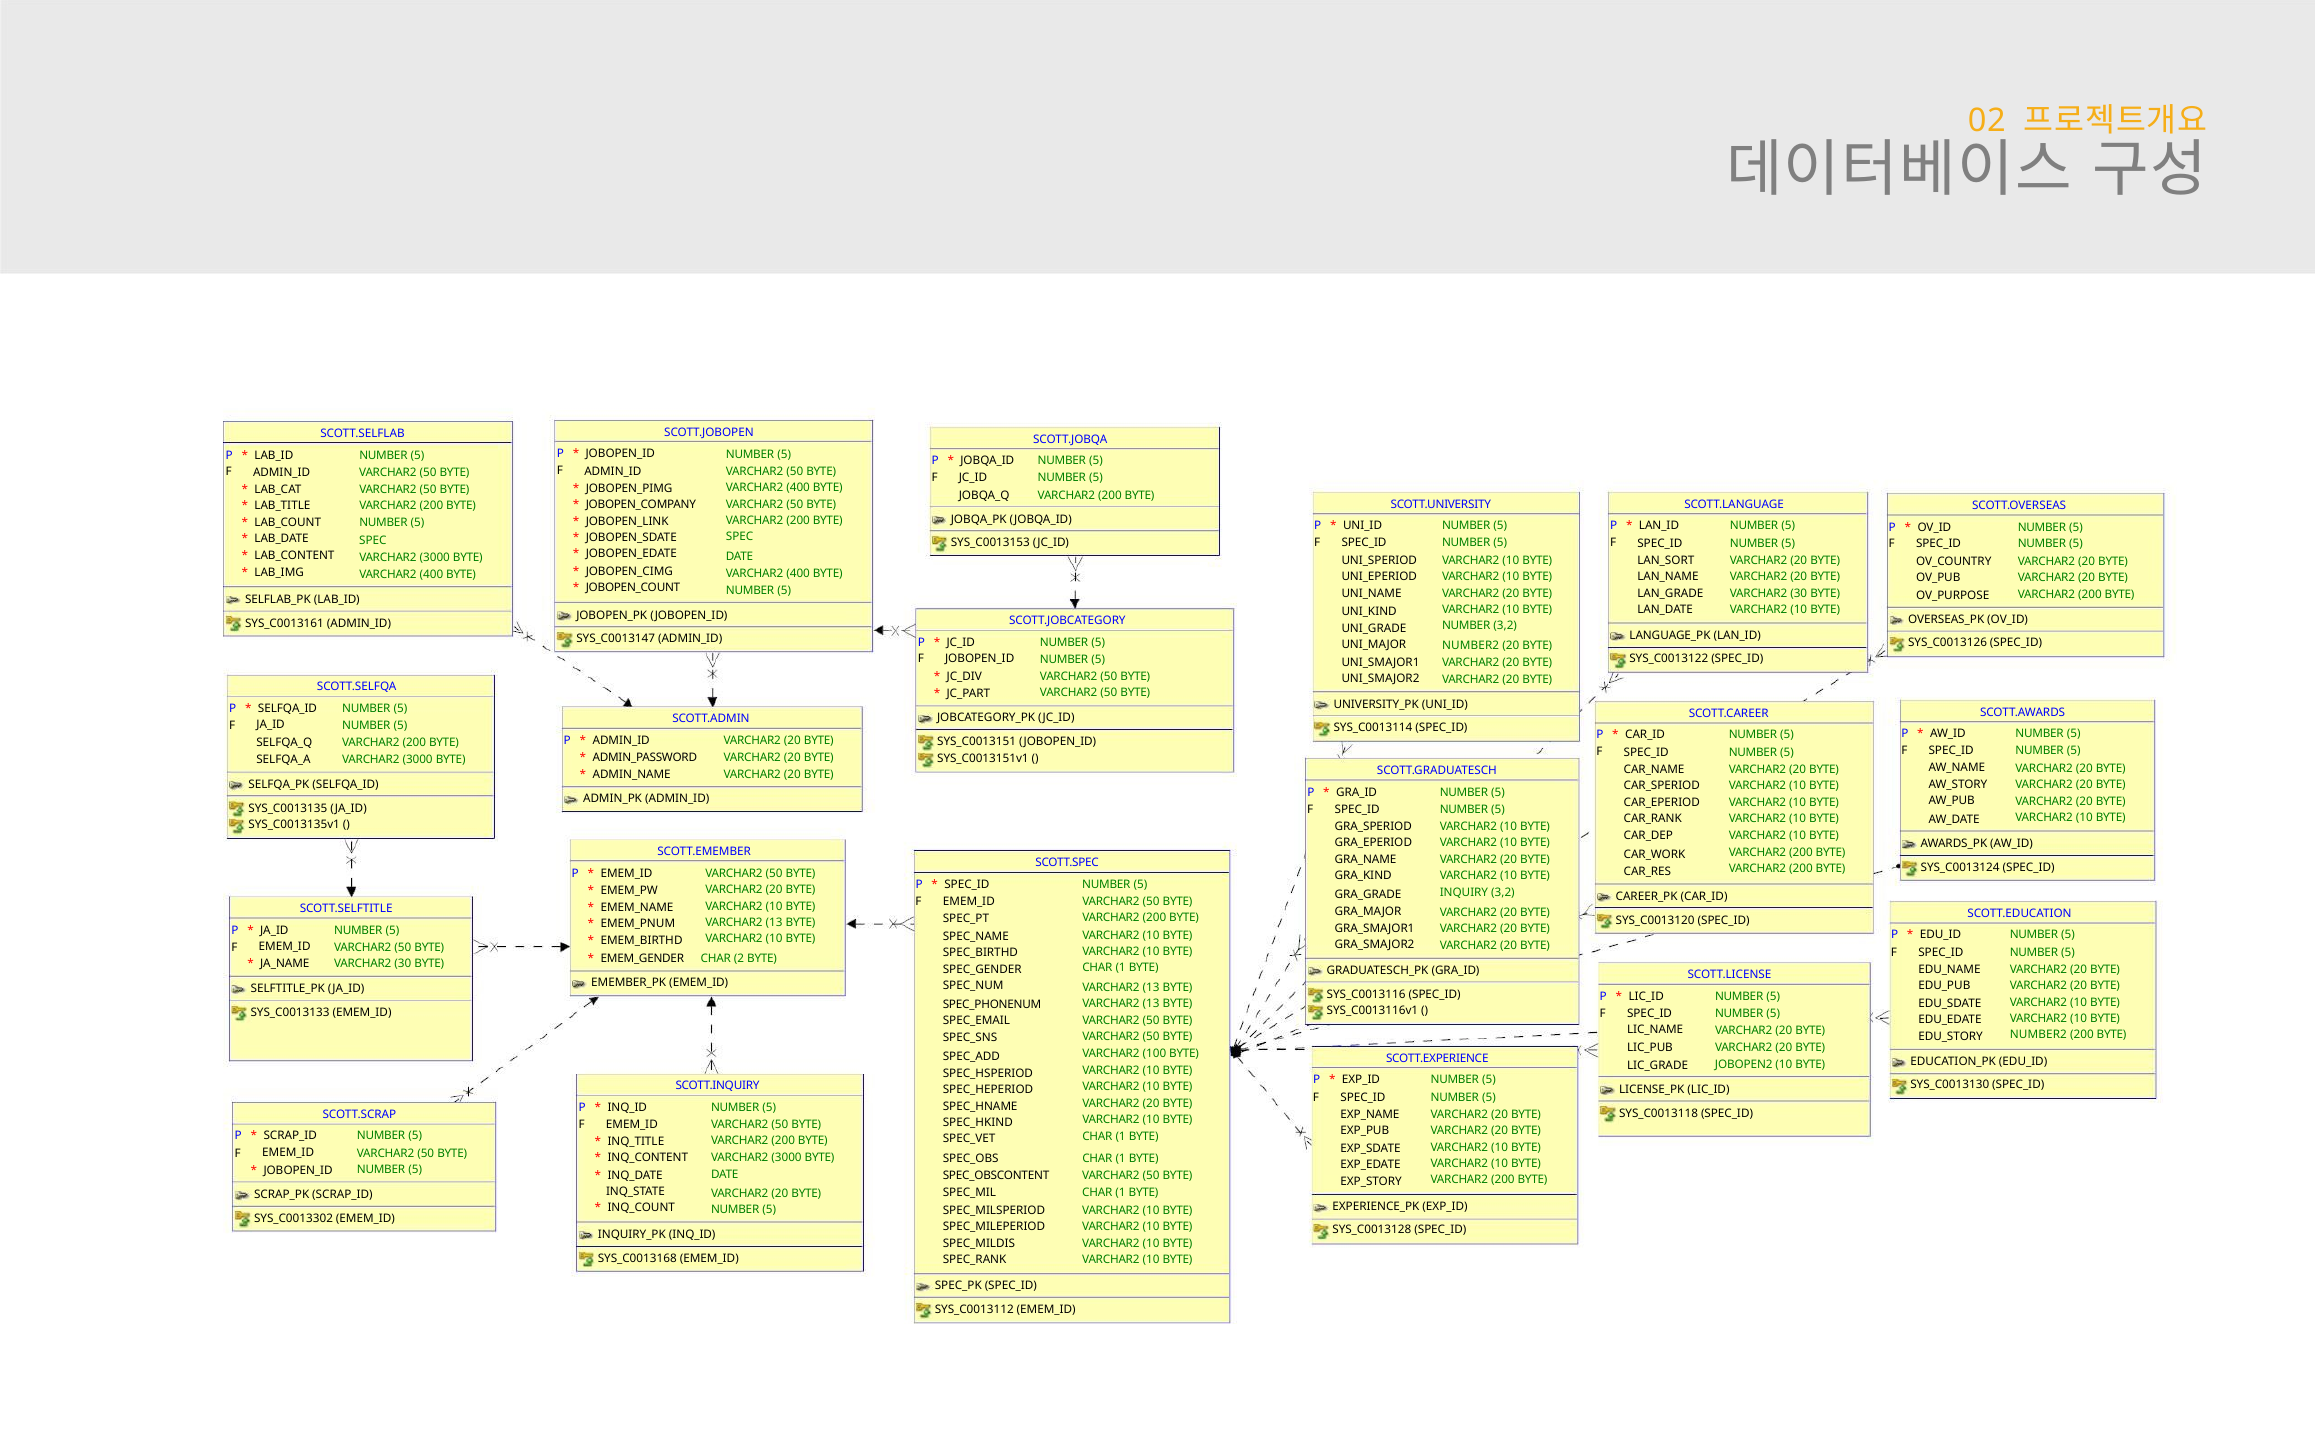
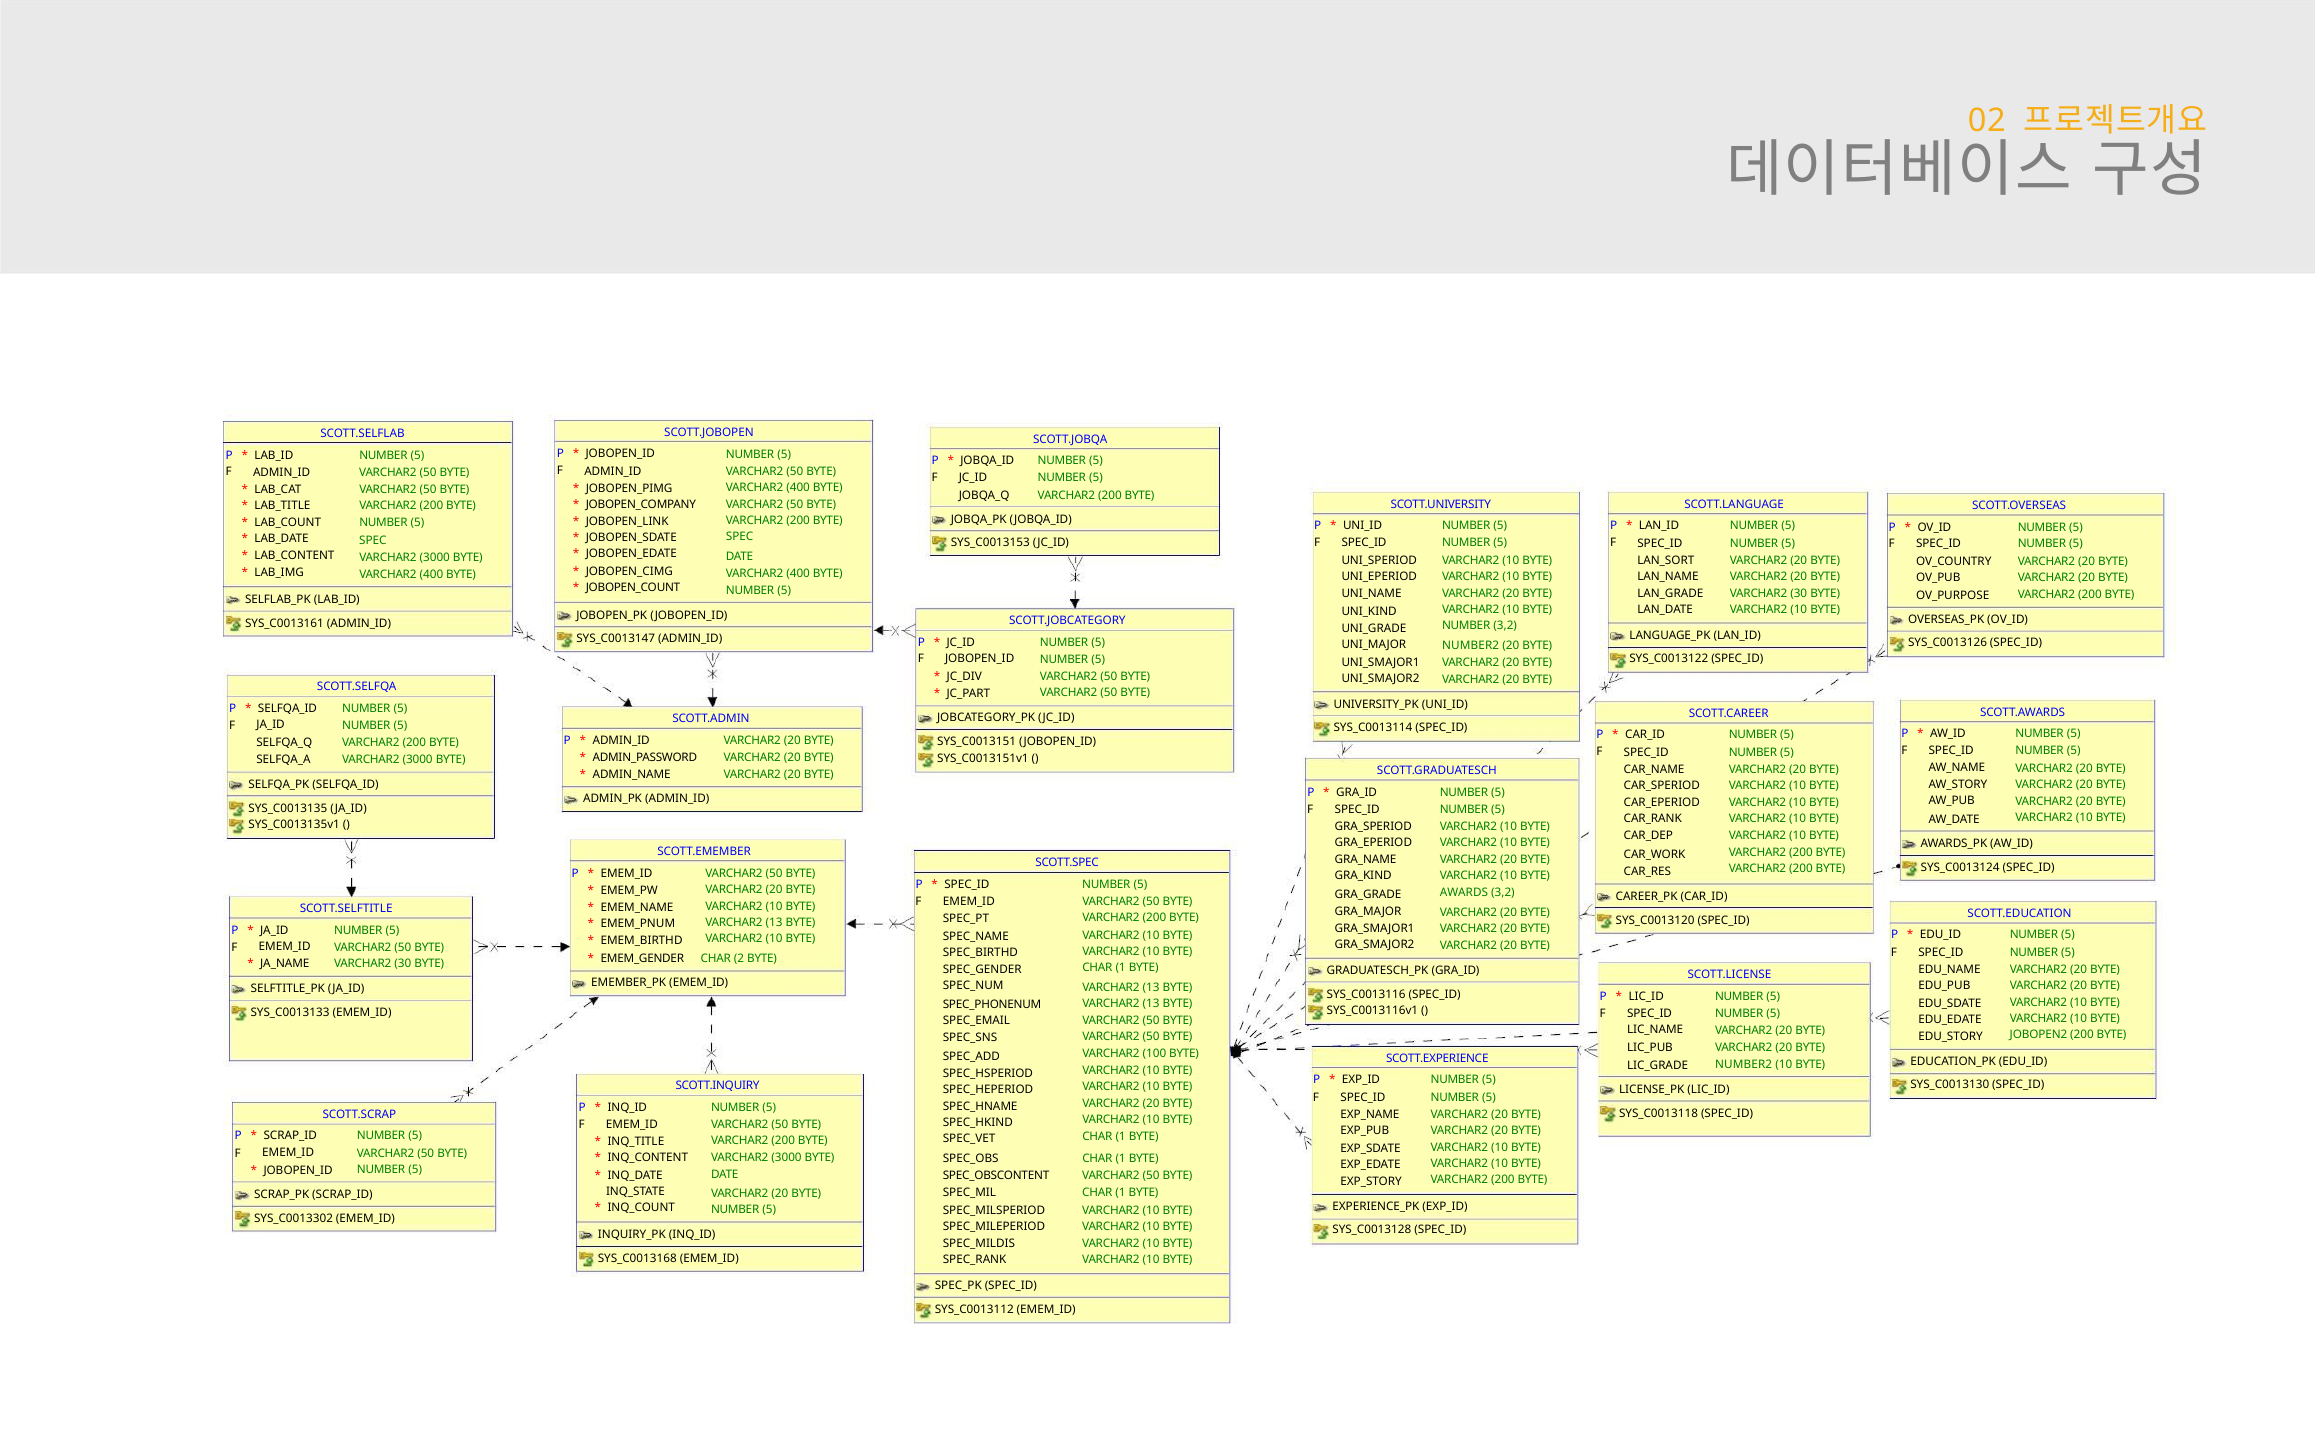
INQUIRY: INQUIRY -> AWARDS (1464, 892)
NUMBER2: NUMBER2 -> JOBOPEN2 (2039, 1035)
JOBOPEN2: JOBOPEN2 -> NUMBER2 (1744, 1064)
